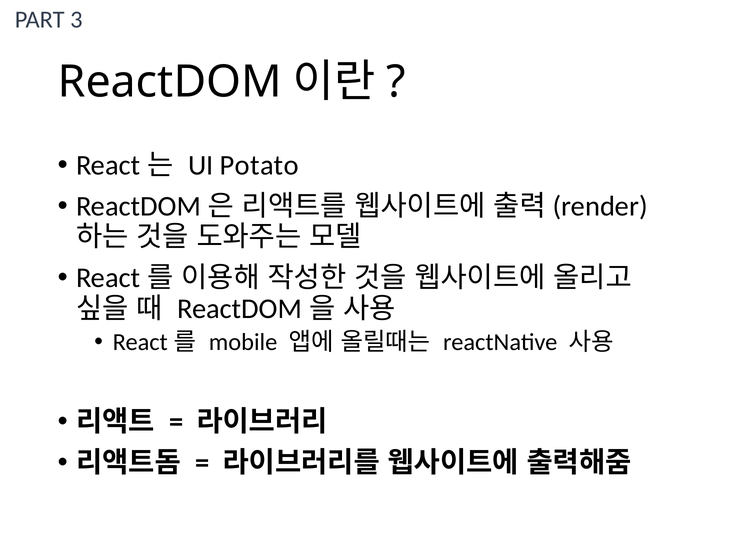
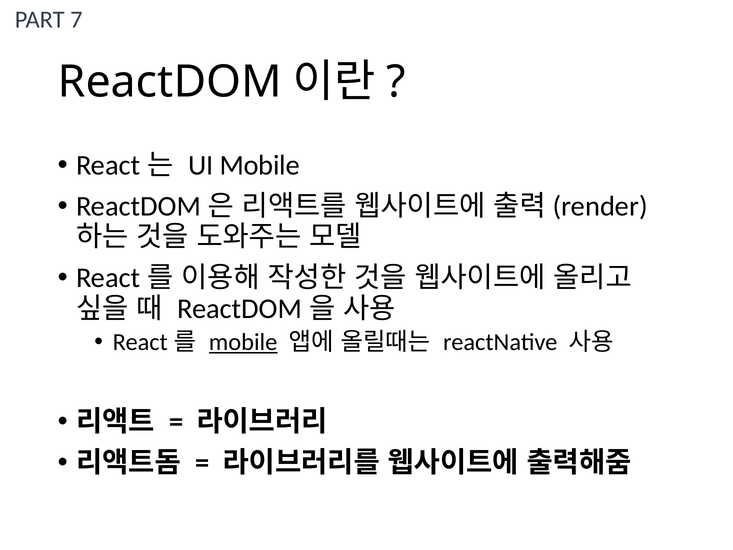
3: 3 -> 7 (76, 20)
UI Potato: Potato -> Mobile (260, 165)
mobile underline: none -> present (243, 342)
